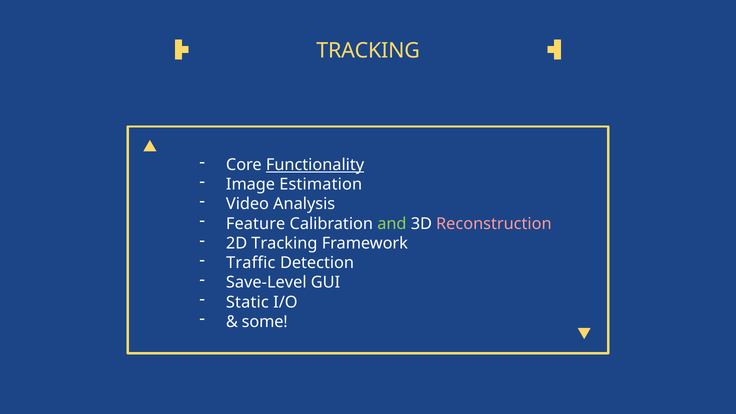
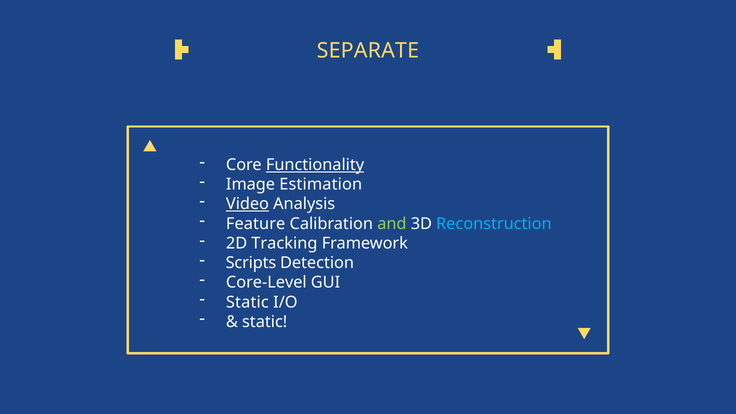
TRACKING: TRACKING -> SEPARATE (368, 51)
Video underline: none -> present (247, 204)
Reconstruction colour: pink -> light blue (494, 224)
Traffic: Traffic -> Scripts (251, 263)
Save-Level: Save-Level -> Core-Level (266, 283)
some: some -> static (265, 322)
